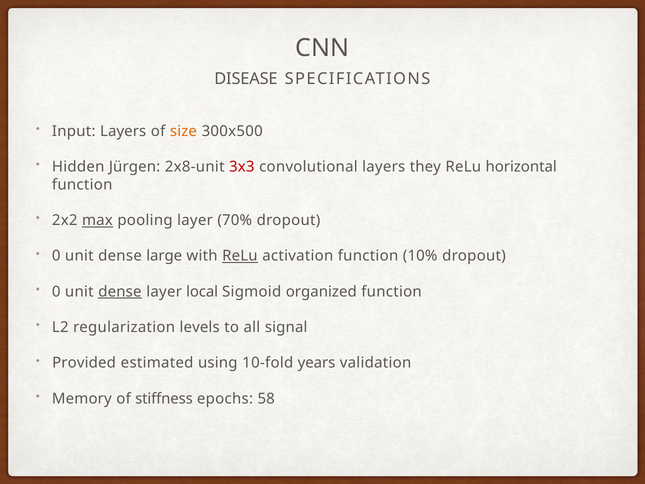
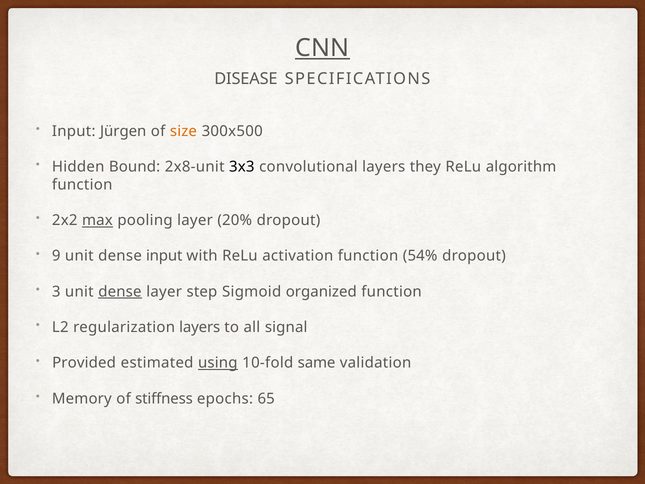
CNN underline: none -> present (322, 48)
Input Layers: Layers -> Jürgen (123, 131)
Jürgen: Jürgen -> Bound (135, 167)
3x3 colour: red -> black (242, 167)
horizontal: horizontal -> algorithm (521, 167)
70%: 70% -> 20% (235, 220)
0: 0 -> 9 (56, 256)
dense large: large -> input (164, 256)
ReLu underline: present -> none (240, 256)
10%: 10% -> 54% (420, 256)
0: 0 -> 3 (56, 292)
local: local -> step (202, 292)
regularization levels: levels -> layers (200, 327)
using underline: none -> present (218, 363)
years: years -> same (317, 363)
58: 58 -> 65 (266, 398)
